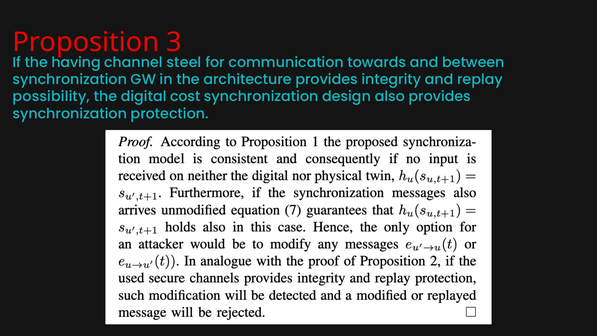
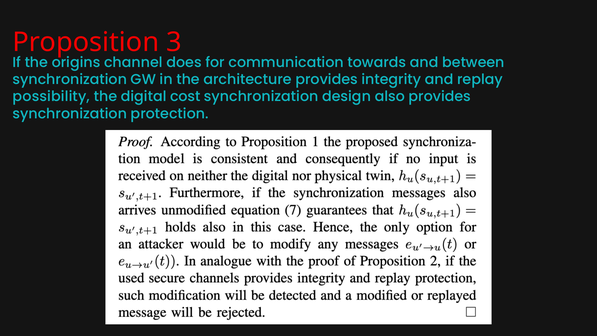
having: having -> origins (76, 62)
steel: steel -> does (184, 62)
